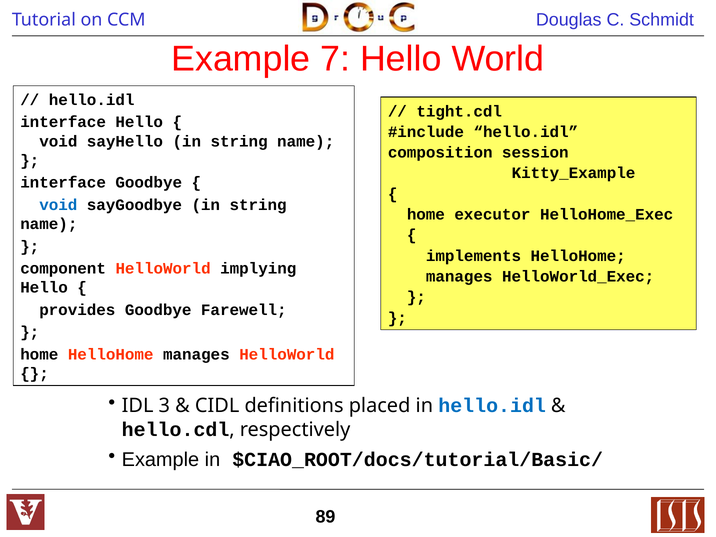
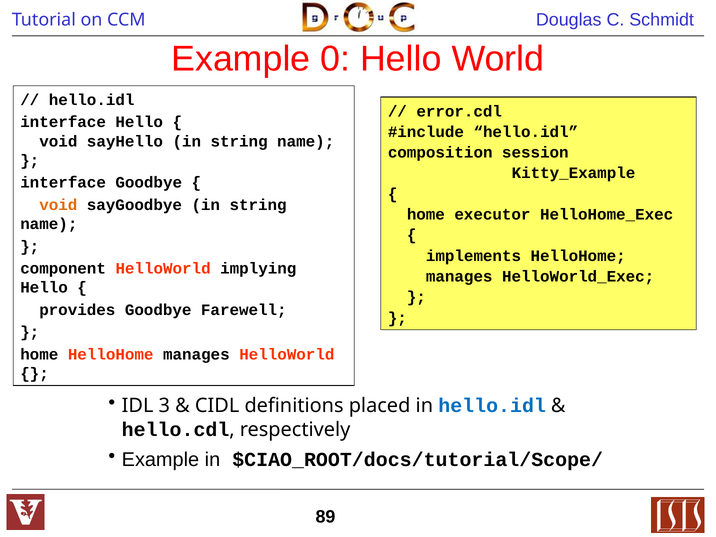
7: 7 -> 0 (335, 59)
tight.cdl: tight.cdl -> error.cdl (459, 111)
void colour: blue -> orange (58, 205)
$CIAO_ROOT/docs/tutorial/Basic/: $CIAO_ROOT/docs/tutorial/Basic/ -> $CIAO_ROOT/docs/tutorial/Scope/ (418, 460)
